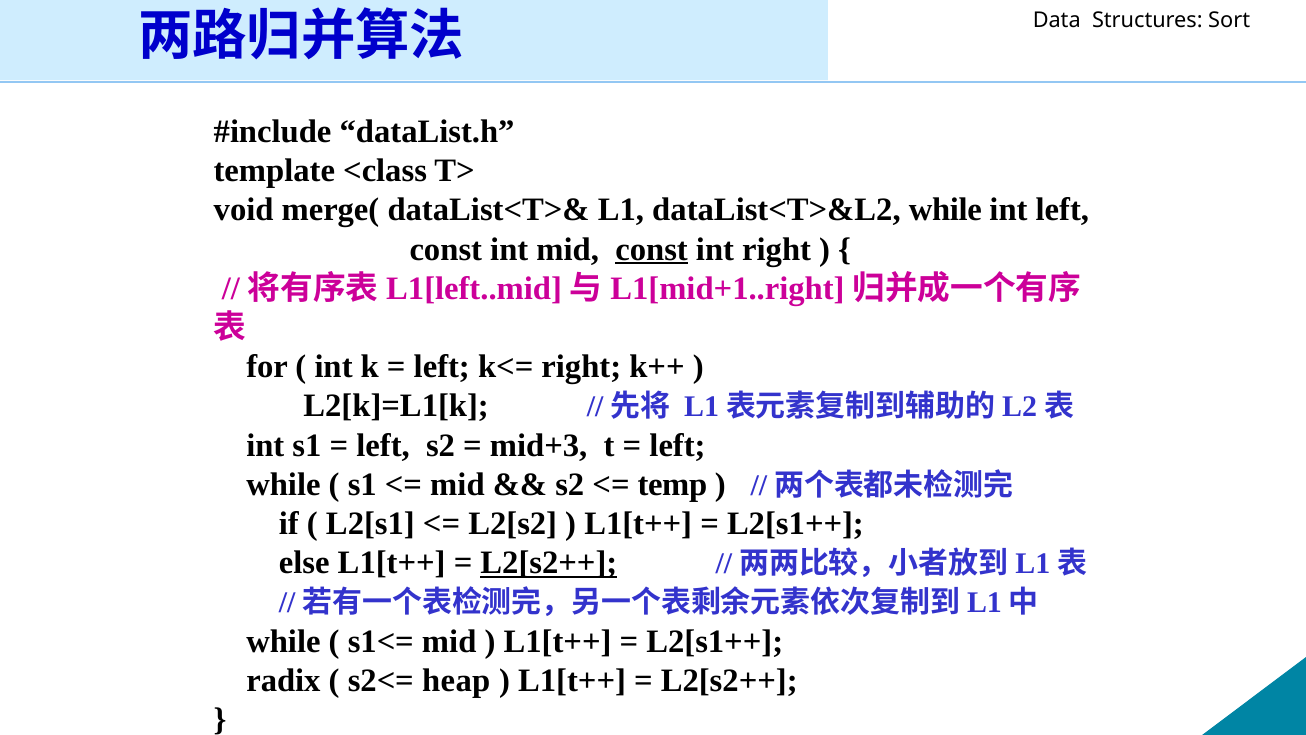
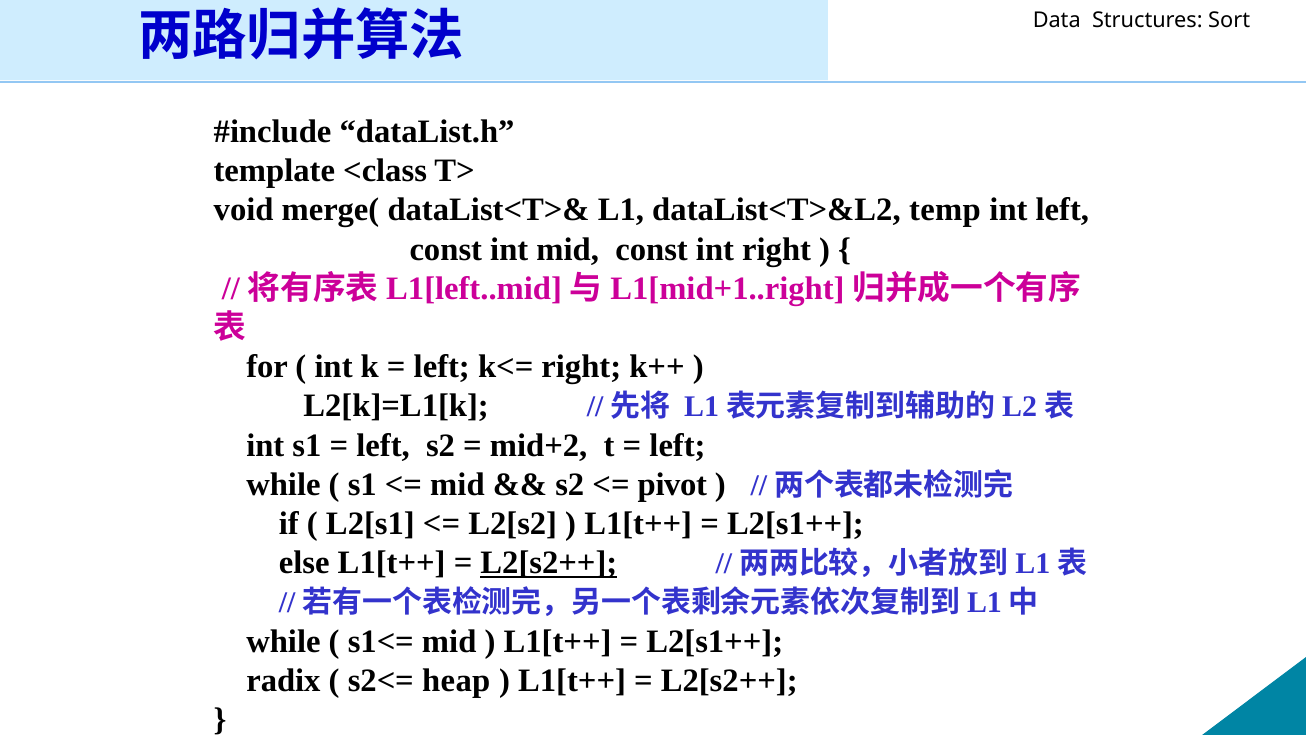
dataList<T>&L2 while: while -> temp (945, 210)
const underline: present -> none (652, 249)
mid+3: mid+3 -> mid+2 (539, 445)
temp: temp -> pivot (672, 484)
